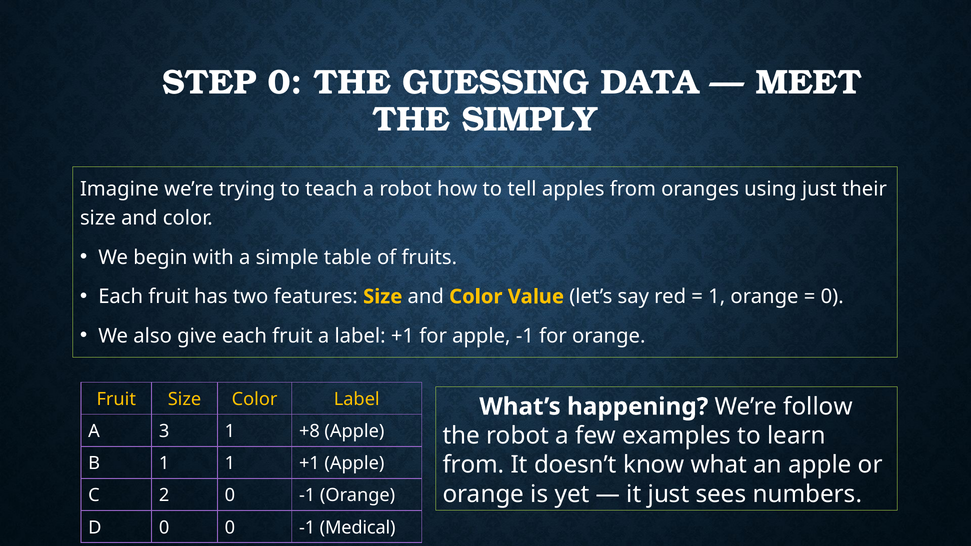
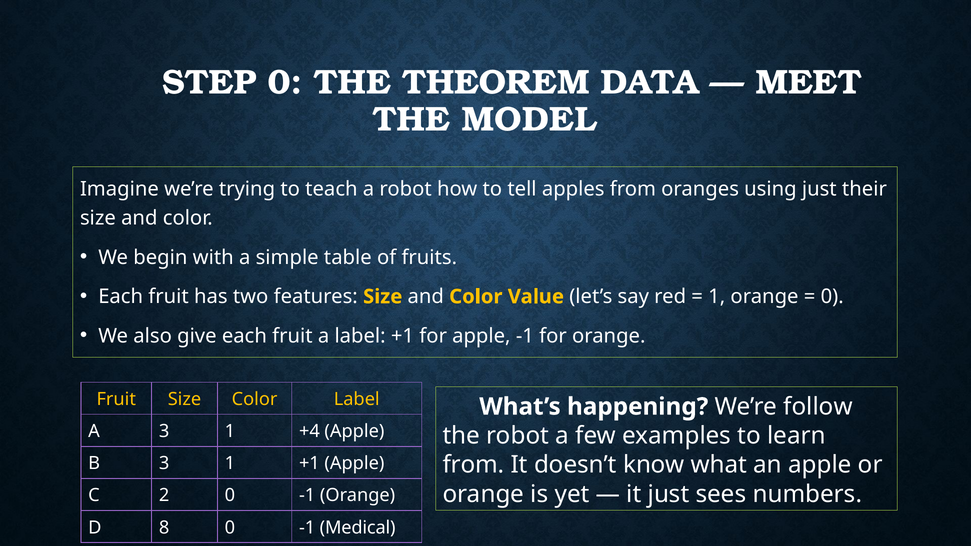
GUESSING: GUESSING -> THEOREM (496, 83)
SIMPLY: SIMPLY -> MODEL (529, 120)
+8: +8 -> +4 (309, 431)
B 1: 1 -> 3 (164, 464)
D 0: 0 -> 8 (164, 528)
